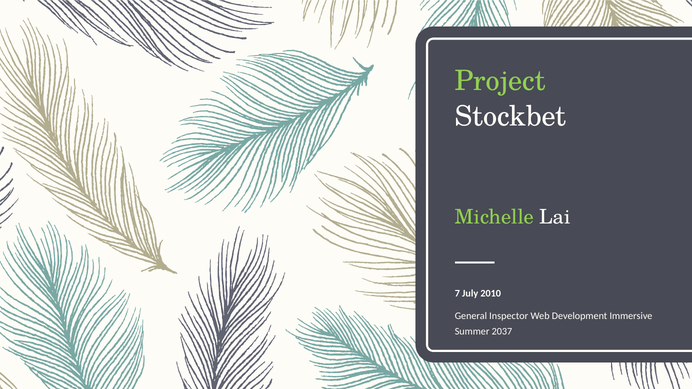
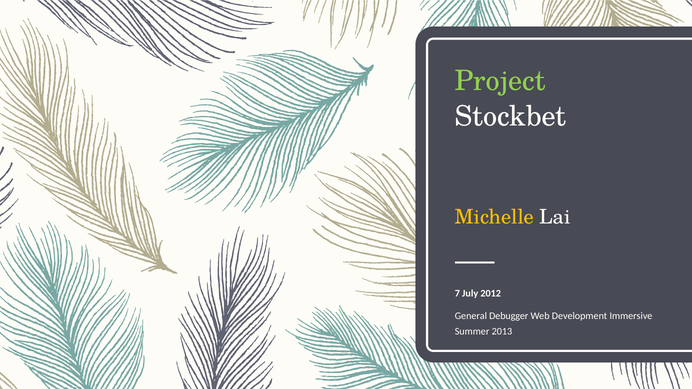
Michelle colour: light green -> yellow (494, 217)
2010: 2010 -> 2012 (491, 294)
Inspector: Inspector -> Debugger (509, 316)
2037: 2037 -> 2013 (502, 332)
